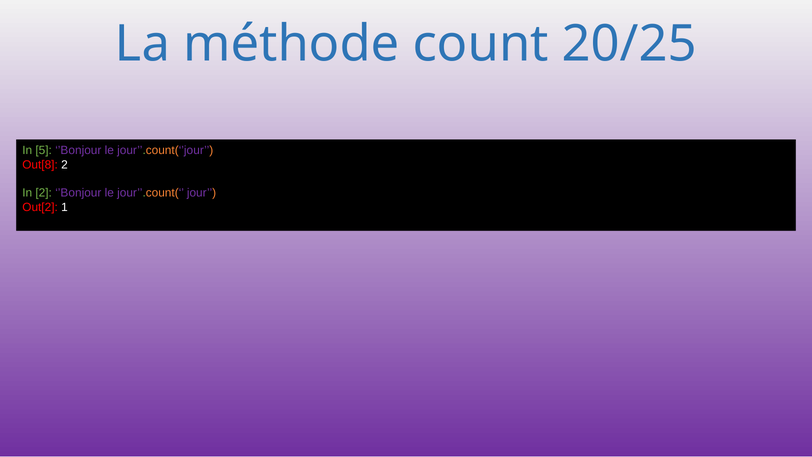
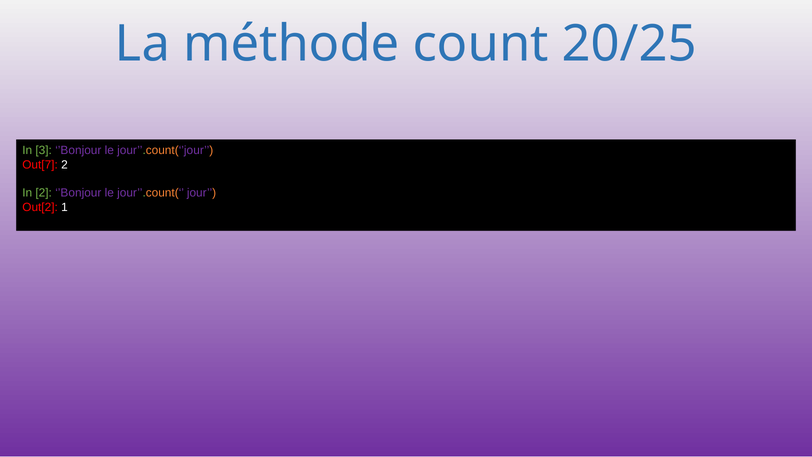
5: 5 -> 3 (44, 150)
Out[8: Out[8 -> Out[7 (40, 165)
